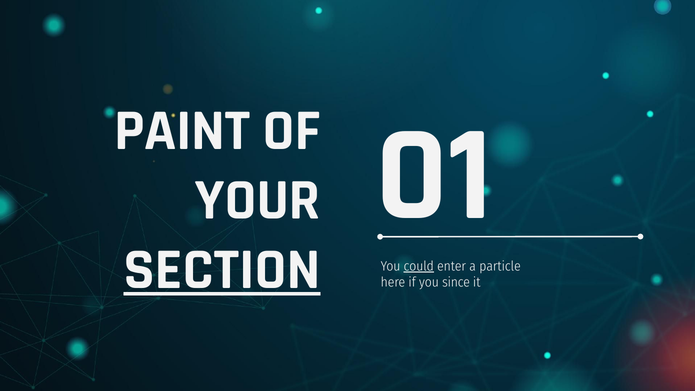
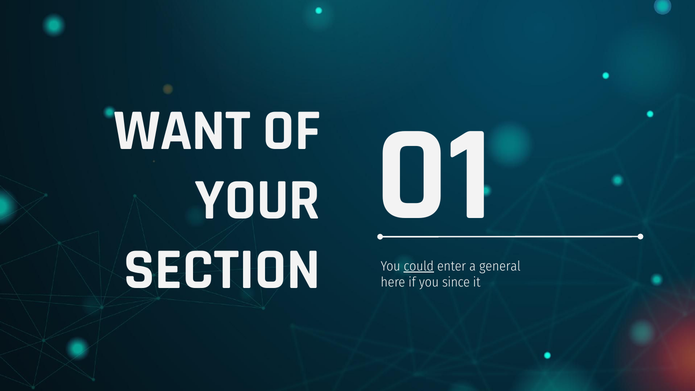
PAINT: PAINT -> WANT (182, 130)
SECTION underline: present -> none (222, 269)
particle: particle -> general (500, 266)
